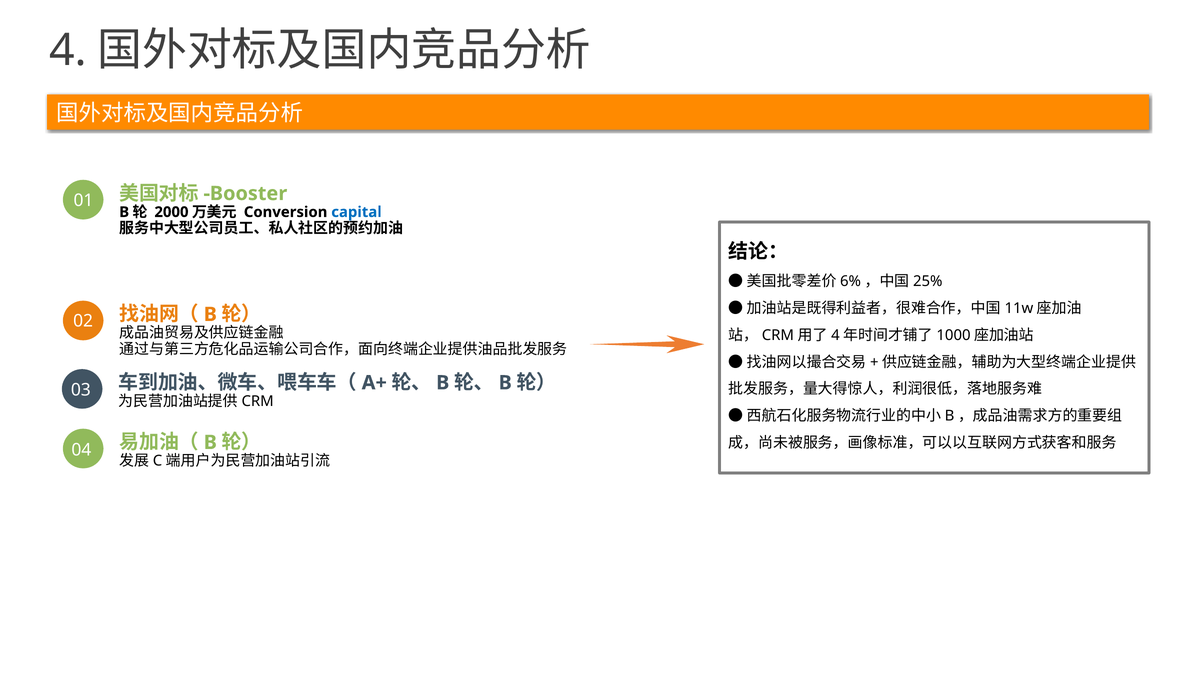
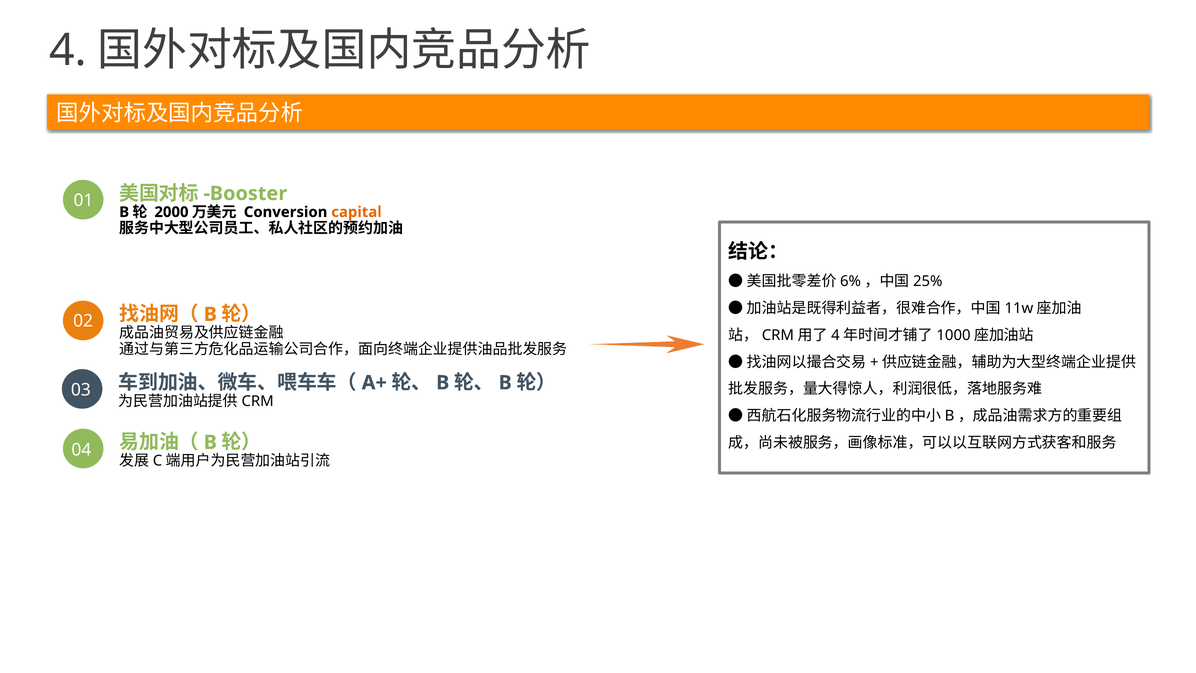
capital colour: blue -> orange (356, 212)
